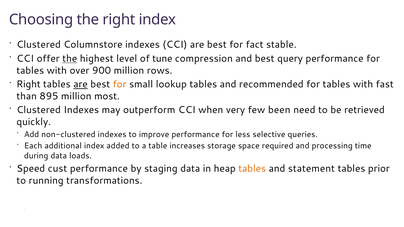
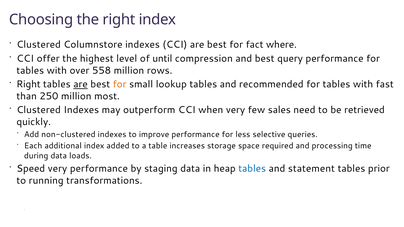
stable: stable -> where (281, 45)
the underline: present -> none (70, 59)
tune: tune -> until (162, 59)
900: 900 -> 558 (102, 71)
895: 895 -> 250 (49, 96)
been: been -> sales (279, 110)
Speed cust: cust -> very (58, 169)
tables colour: orange -> blue (252, 169)
